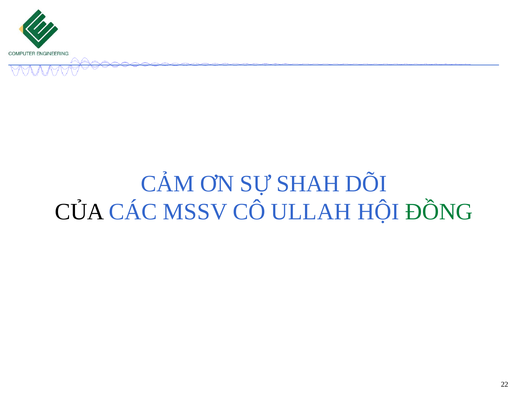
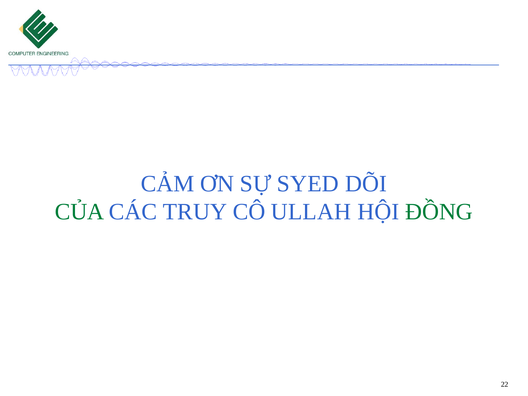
SHAH: SHAH -> SYED (308, 184)
CỦA colour: black -> green (79, 212)
MSSV: MSSV -> TRUY (195, 212)
